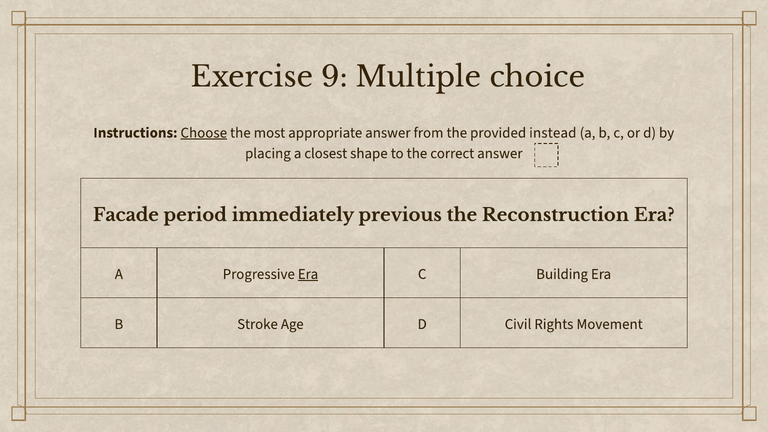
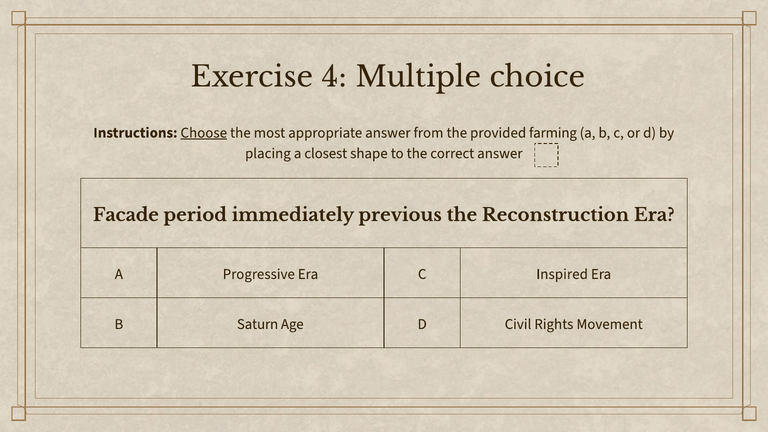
9: 9 -> 4 (334, 77)
instead: instead -> farming (553, 133)
Era underline: present -> none (308, 274)
Building: Building -> Inspired (562, 274)
Stroke: Stroke -> Saturn (258, 324)
